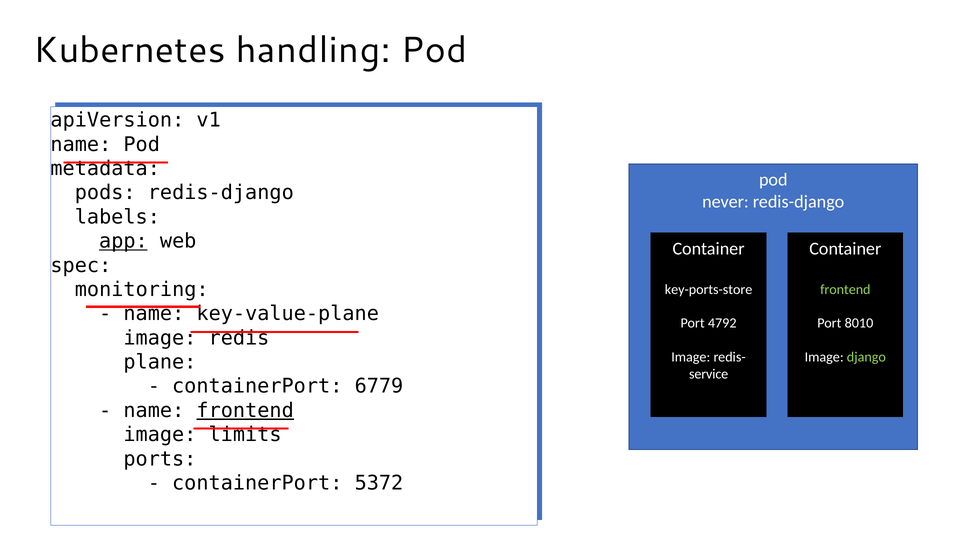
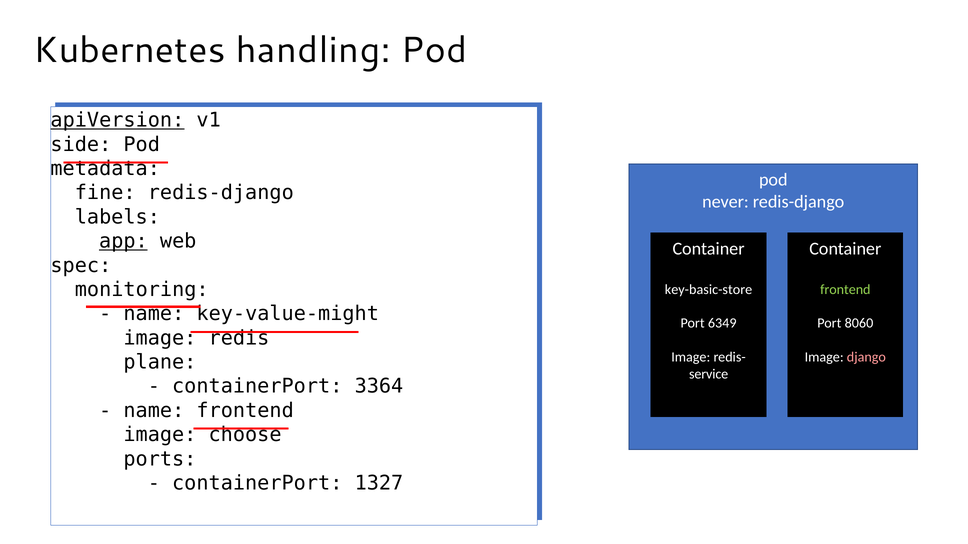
apiVersion underline: none -> present (117, 120)
name: name -> side (81, 145)
pods: pods -> fine (105, 193)
key-ports-store: key-ports-store -> key-basic-store (709, 290)
key-value-plane: key-value-plane -> key-value-might (288, 314)
4792: 4792 -> 6349 (722, 324)
8010: 8010 -> 8060 (859, 324)
django colour: light green -> pink (866, 357)
6779: 6779 -> 3364 (379, 387)
frontend underline: present -> none (245, 411)
limits: limits -> choose (245, 435)
5372: 5372 -> 1327 (379, 483)
